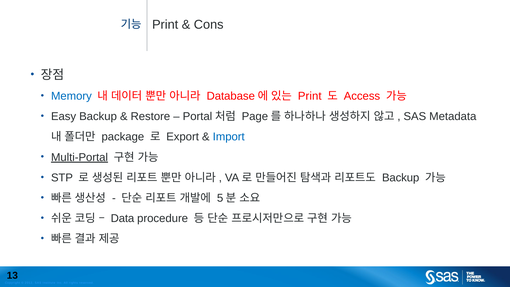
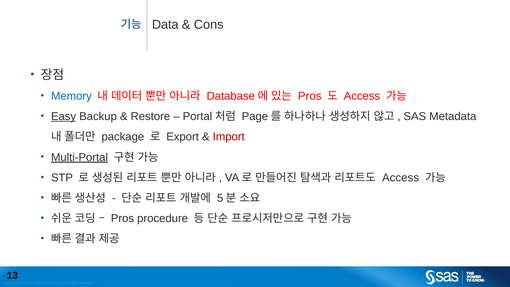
Print: Print -> Data (165, 25)
Print: Print -> Pros (310, 96)
Easy underline: none -> present (64, 116)
Import colour: blue -> red (229, 137)
Backup: Backup -> Access (401, 178)
Data: Data -> Pros (122, 218)
